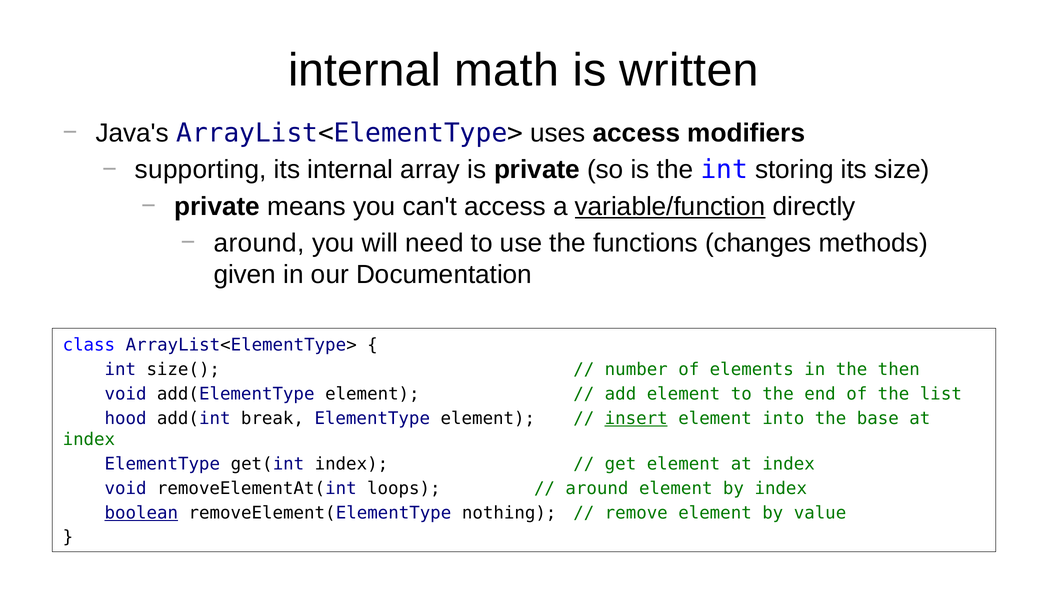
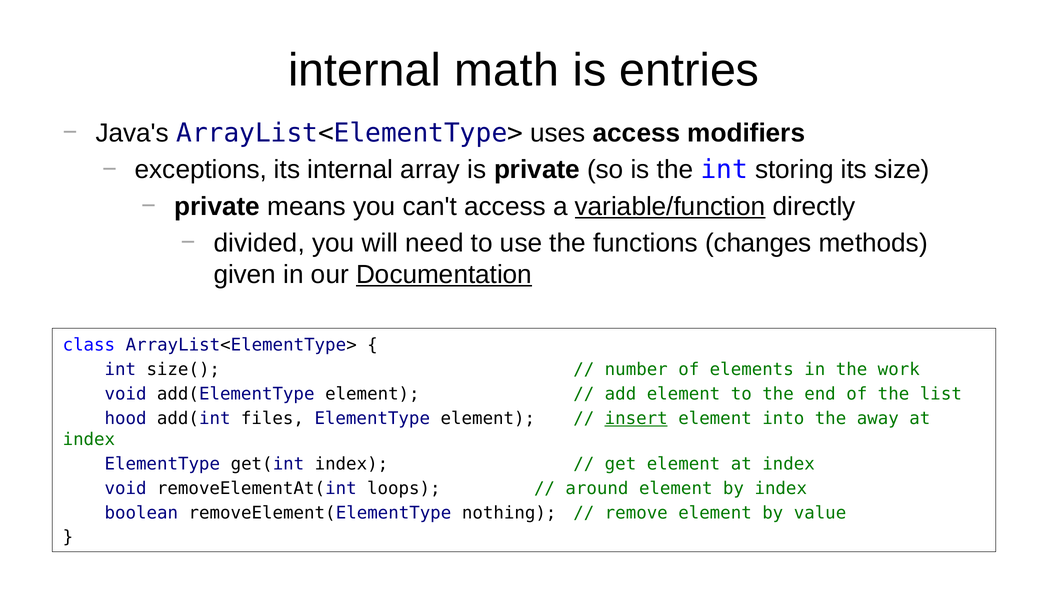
written: written -> entries (689, 71)
supporting: supporting -> exceptions (201, 170)
around: around -> divided (259, 243)
Documentation underline: none -> present (444, 275)
then: then -> work (899, 370)
break: break -> files (272, 419)
base: base -> away (878, 419)
boolean underline: present -> none (141, 513)
